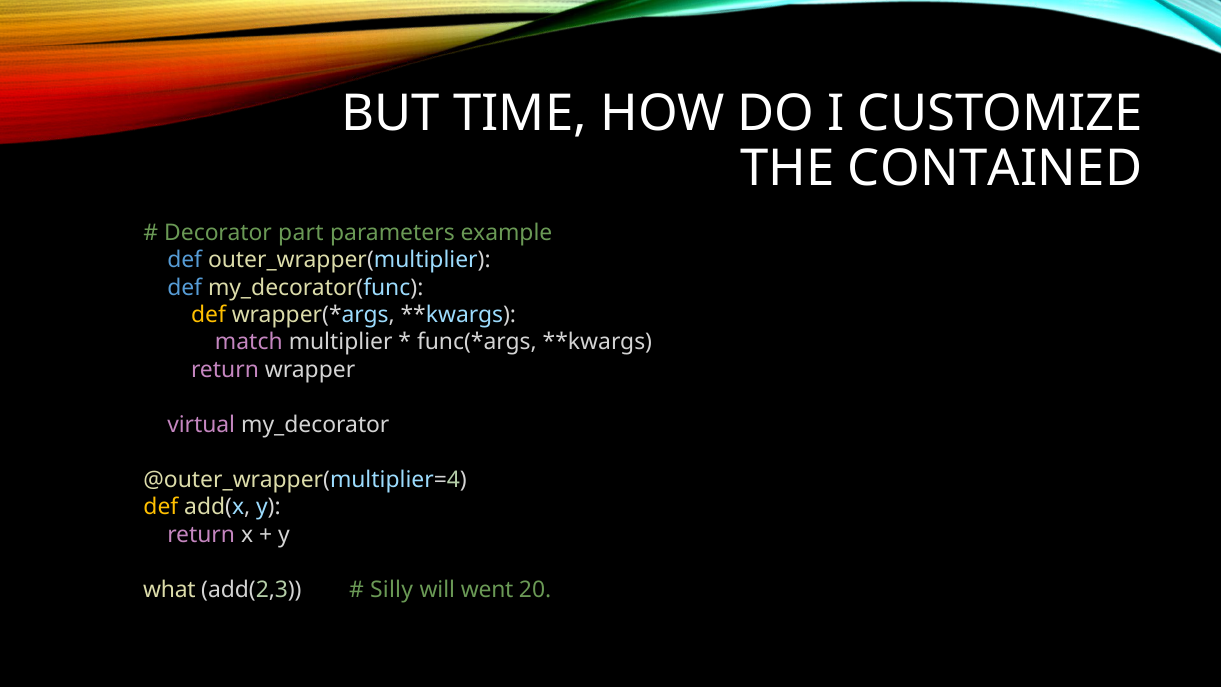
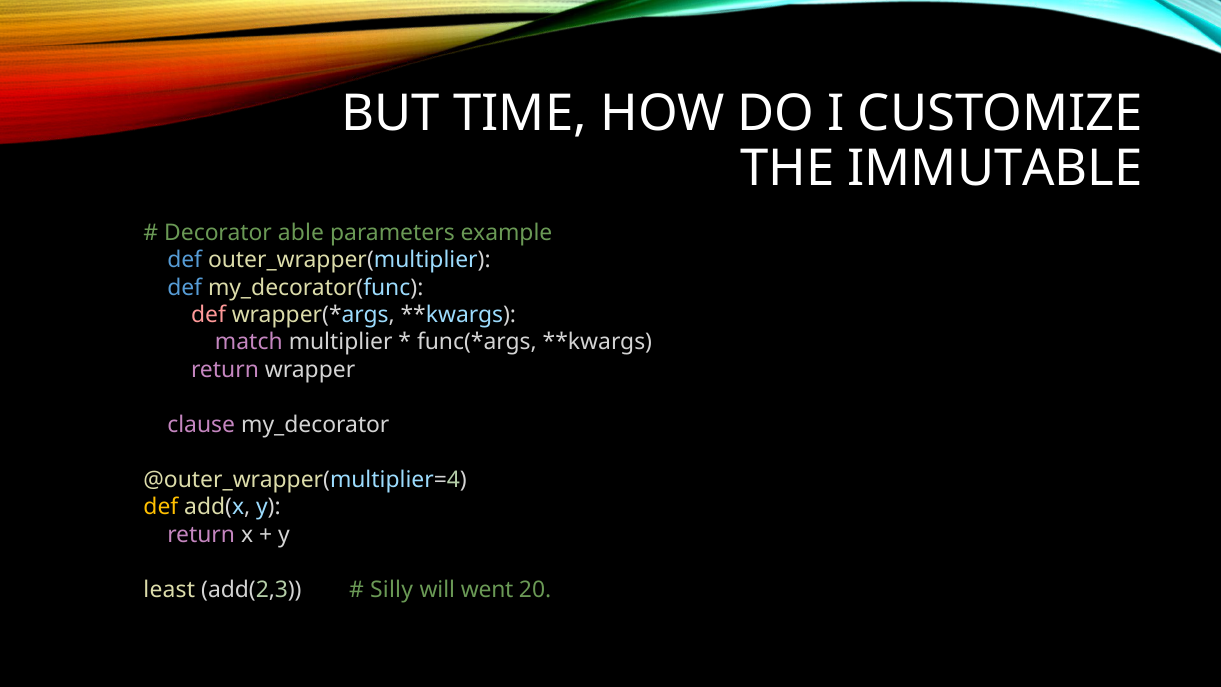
CONTAINED: CONTAINED -> IMMUTABLE (995, 168)
part: part -> able (301, 232)
def colour: yellow -> pink (209, 315)
virtual: virtual -> clause (201, 425)
what: what -> least (169, 590)
